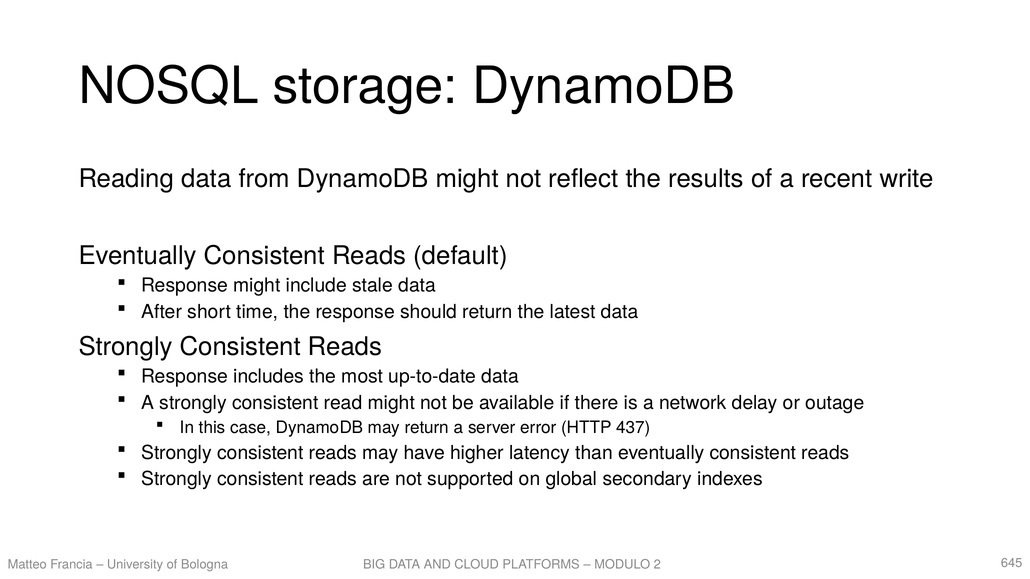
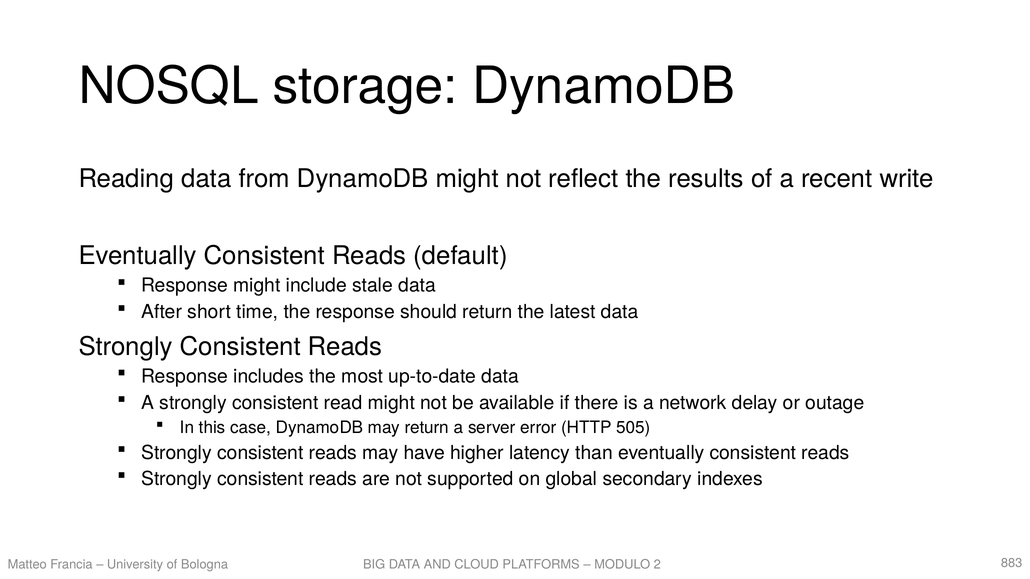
437: 437 -> 505 (633, 428)
645: 645 -> 883 (1012, 563)
